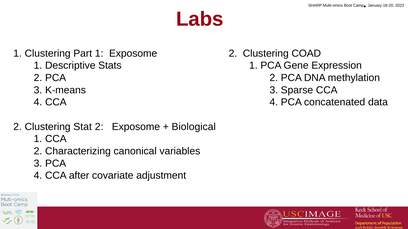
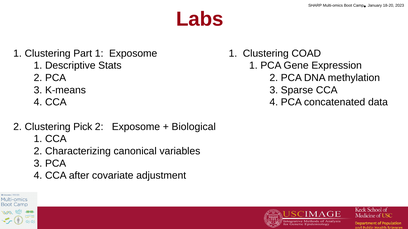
Exposome 2: 2 -> 1 (233, 54)
Stat: Stat -> Pick (83, 127)
